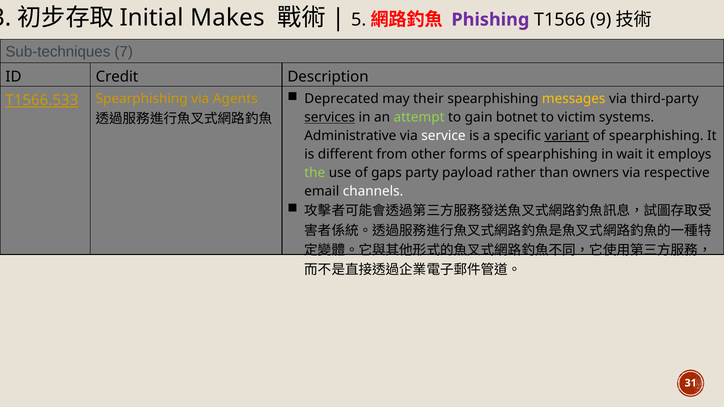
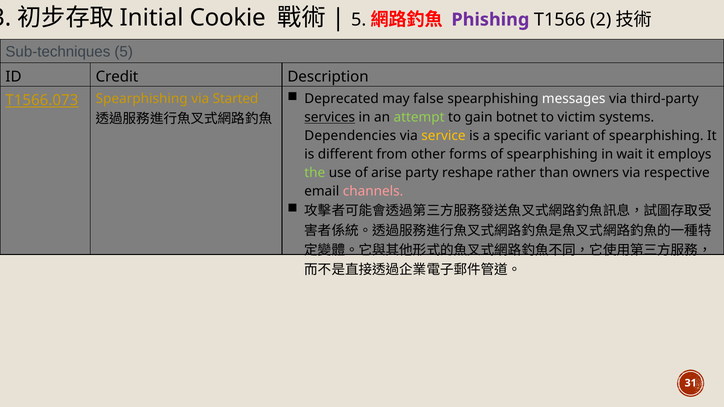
Makes: Makes -> Cookie (228, 18)
9: 9 -> 2 (601, 20)
Sub-techniques 7: 7 -> 5 (124, 52)
their: their -> false (428, 99)
messages colour: yellow -> white (574, 99)
T1566.533: T1566.533 -> T1566.073 (42, 100)
Agents: Agents -> Started (235, 99)
Administrative: Administrative -> Dependencies (350, 136)
service colour: white -> yellow (444, 136)
variant underline: present -> none (567, 136)
gaps: gaps -> arise (386, 173)
payload: payload -> reshape (468, 173)
channels colour: white -> pink (373, 191)
